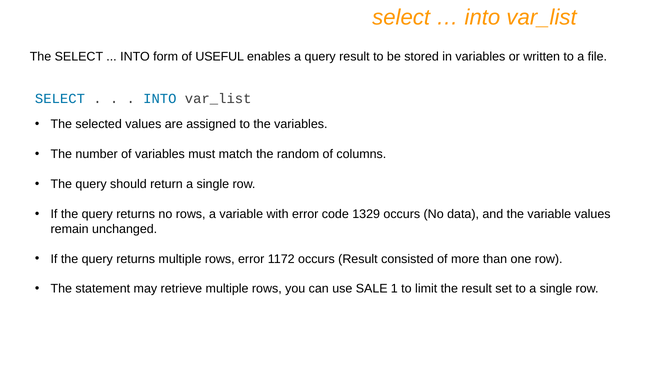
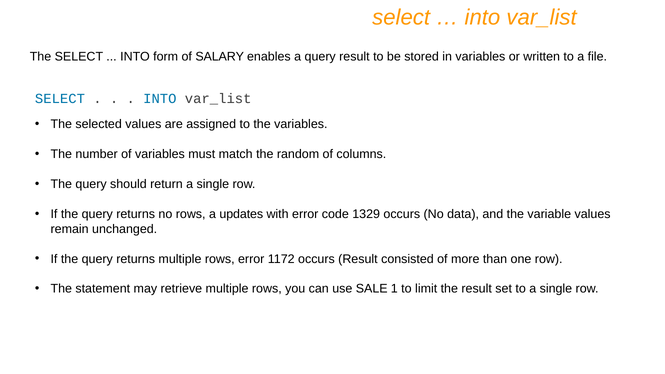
USEFUL: USEFUL -> SALARY (220, 57)
a variable: variable -> updates (241, 214)
